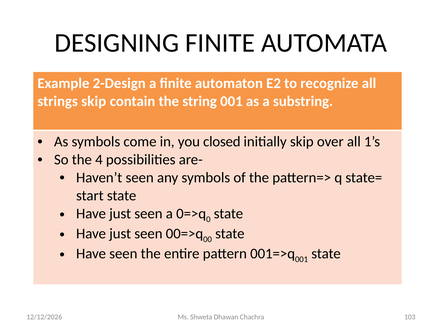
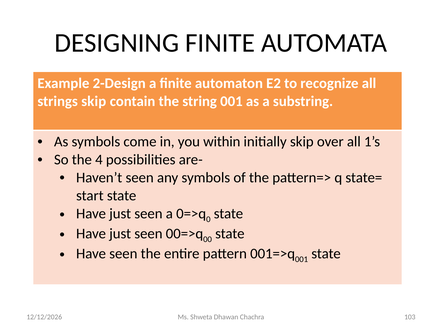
closed: closed -> within (222, 141)
